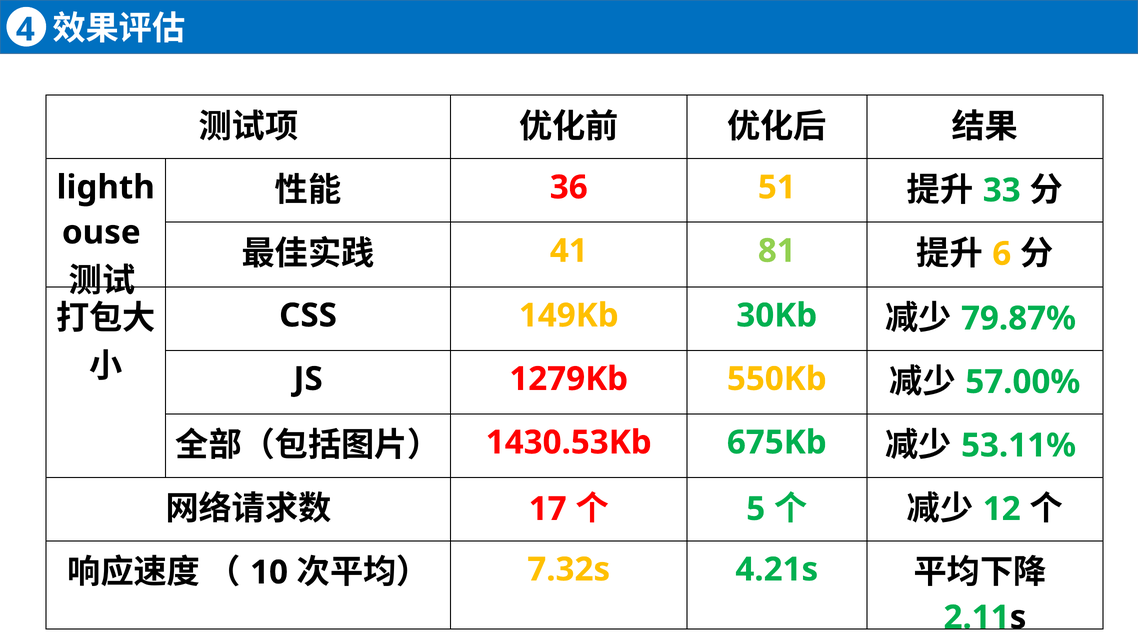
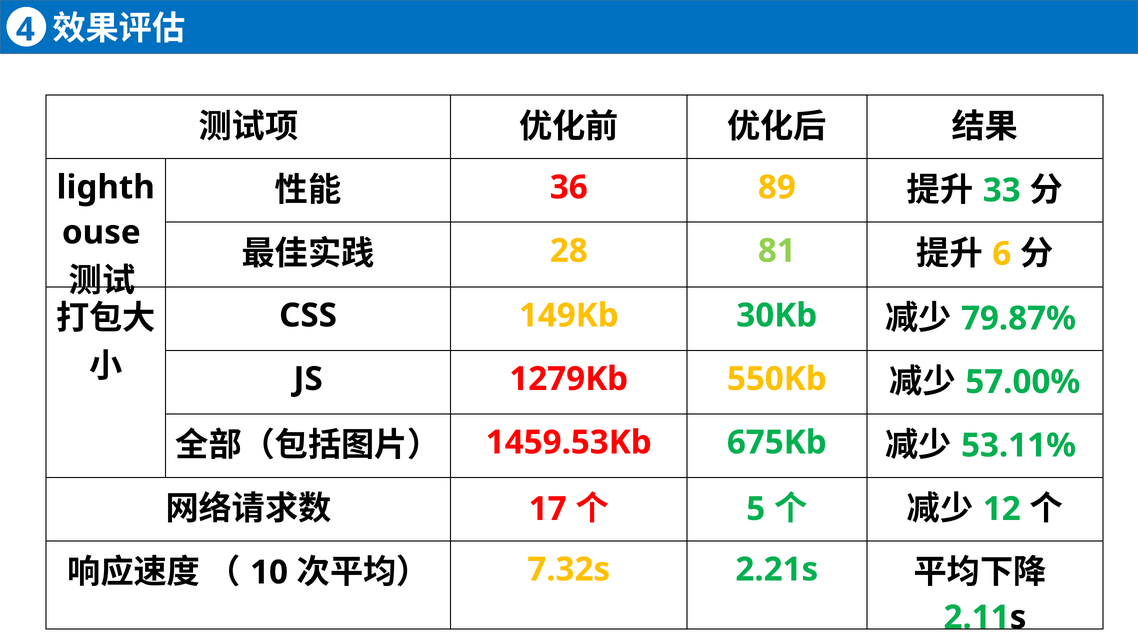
51: 51 -> 89 (777, 187)
41: 41 -> 28 (569, 251)
1430.53Kb: 1430.53Kb -> 1459.53Kb (569, 443)
4.21s: 4.21s -> 2.21s (777, 570)
